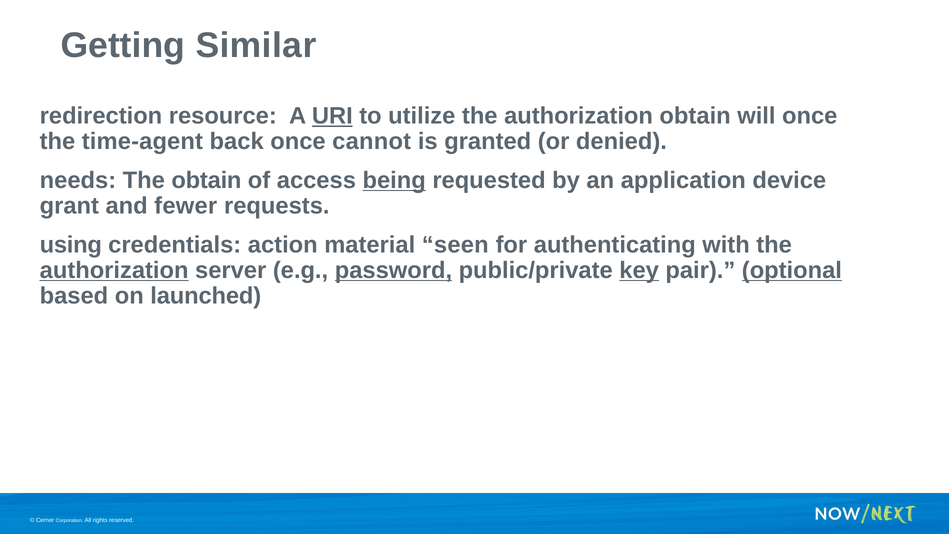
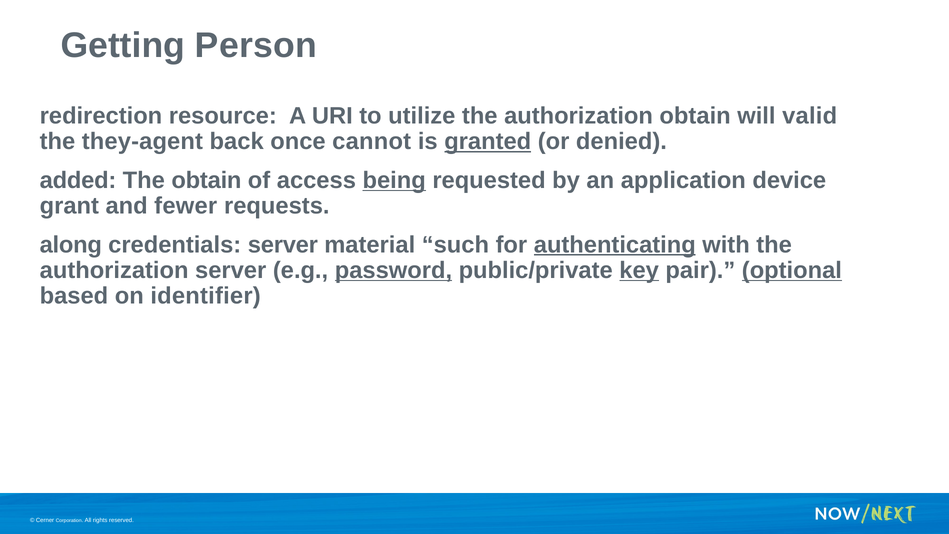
Similar: Similar -> Person (256, 46)
URI underline: present -> none (332, 116)
will once: once -> valid (810, 116)
time-agent: time-agent -> they-agent (142, 141)
granted underline: none -> present (488, 141)
needs: needs -> added (78, 180)
using: using -> along (71, 245)
credentials action: action -> server (283, 245)
seen: seen -> such (455, 245)
authenticating underline: none -> present (615, 245)
authorization underline: present -> none (114, 270)
launched: launched -> identifier (206, 296)
